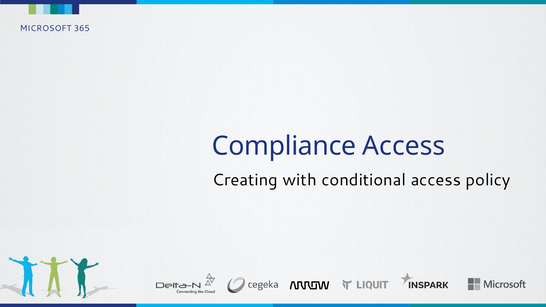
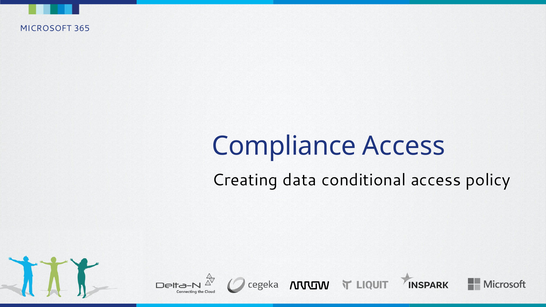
with: with -> data (300, 180)
